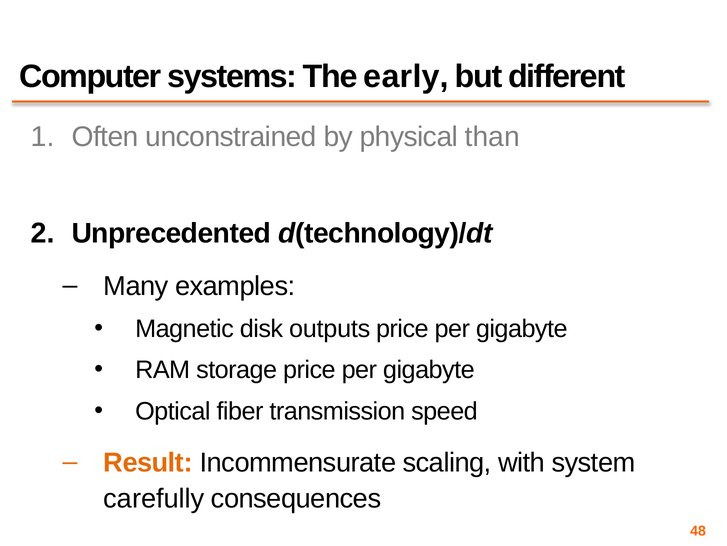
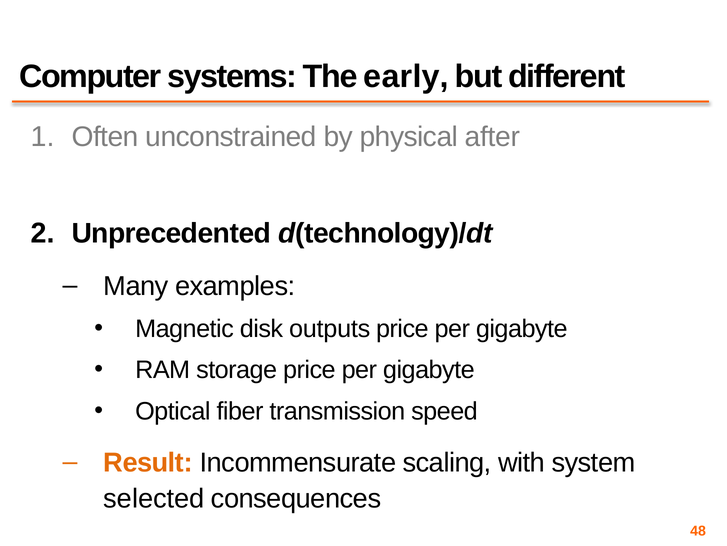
than: than -> after (493, 137)
carefully: carefully -> selected (154, 498)
